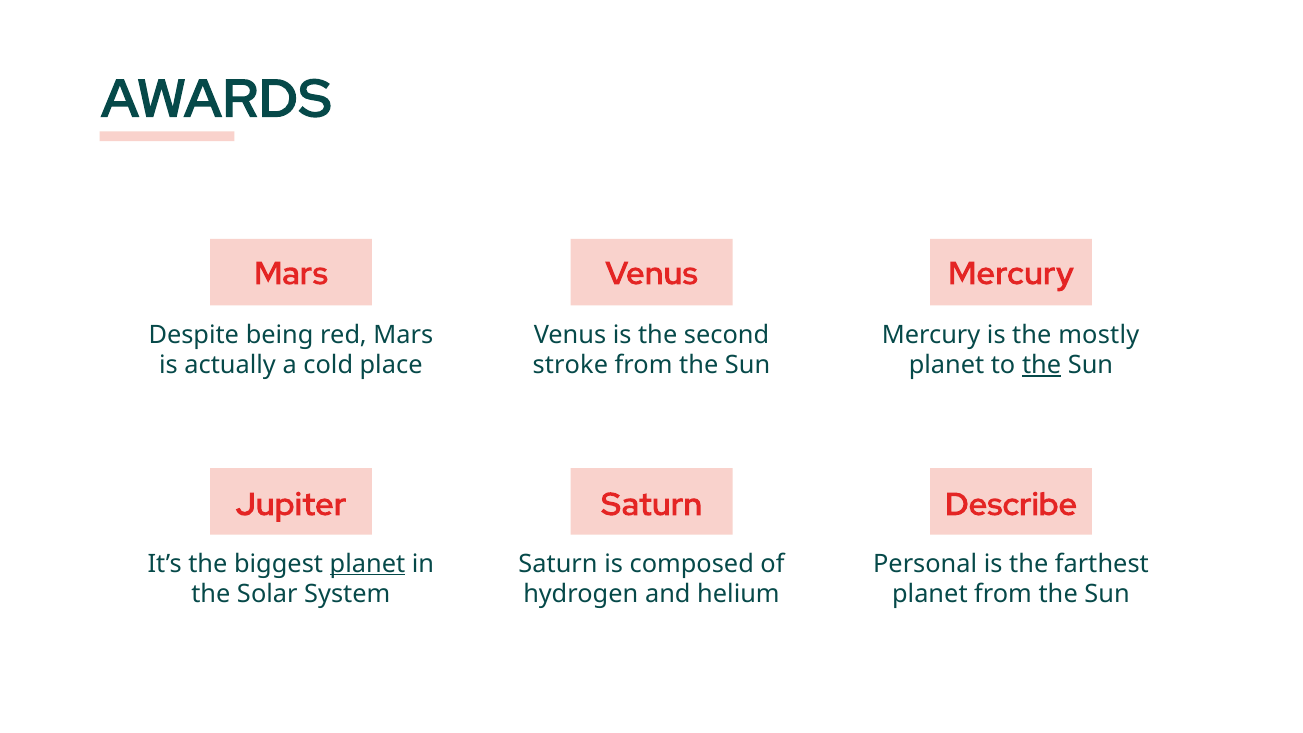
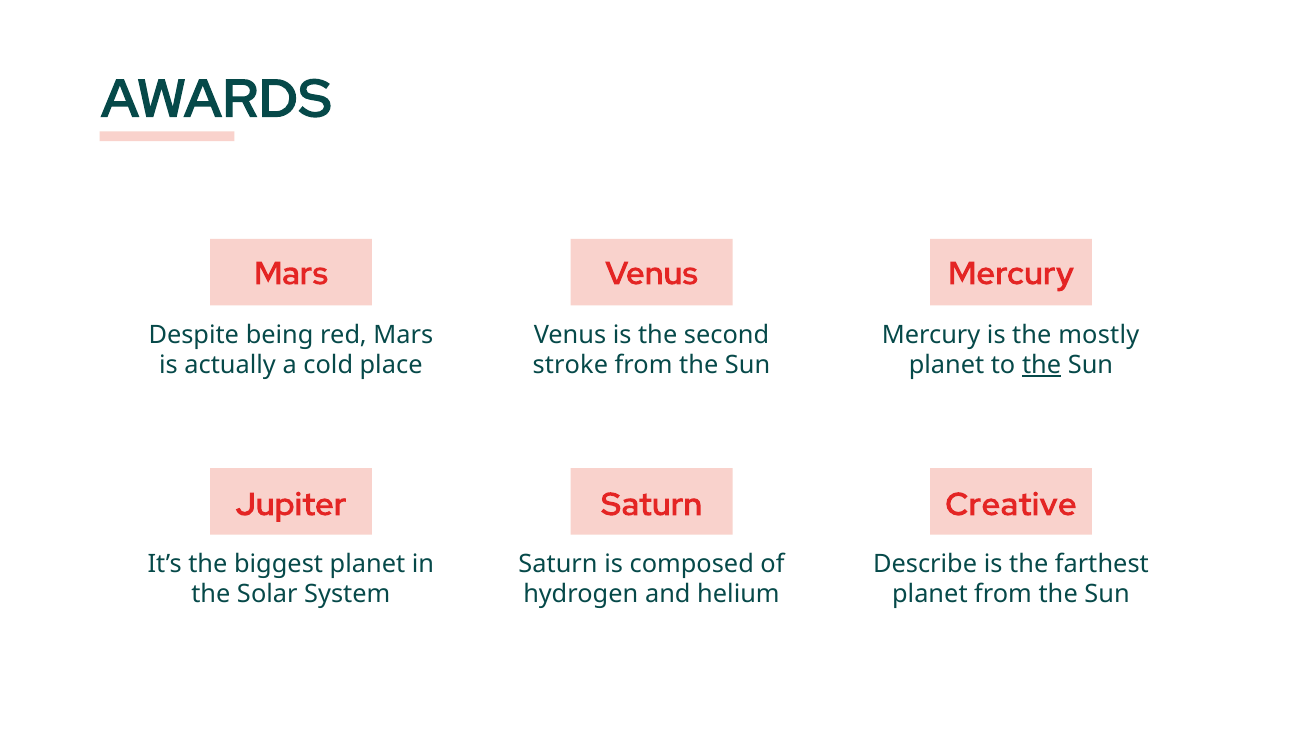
Describe: Describe -> Creative (1011, 505)
planet underline: present -> none (367, 564)
Personal: Personal -> Describe (925, 564)
